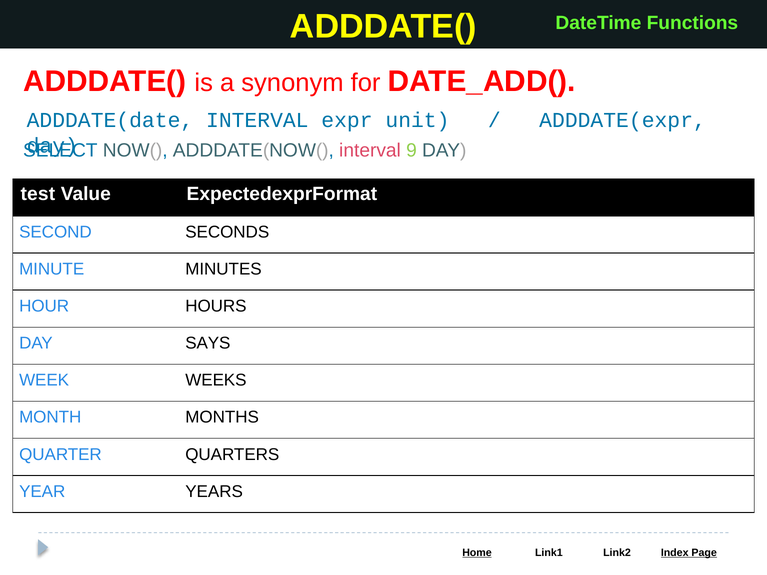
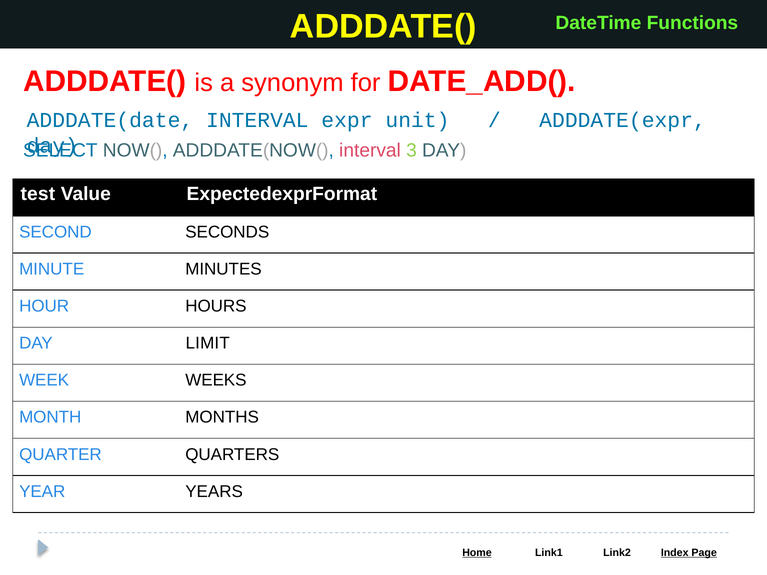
9: 9 -> 3 (412, 151)
SAYS: SAYS -> LIMIT (208, 343)
